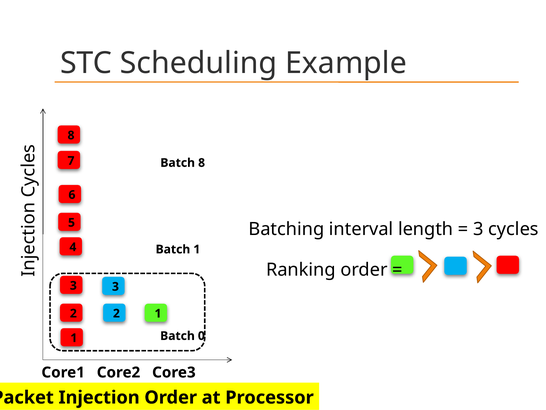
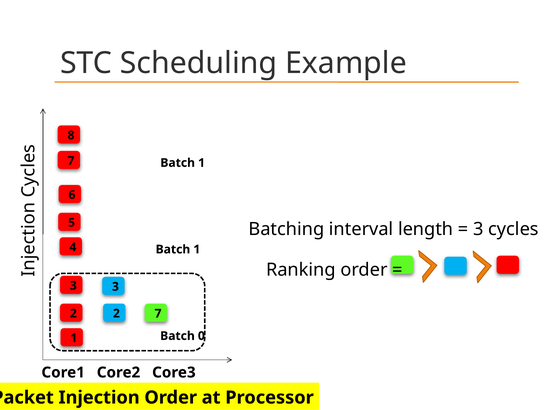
8: 8 -> 1 (202, 163)
2 1: 1 -> 7 (158, 313)
